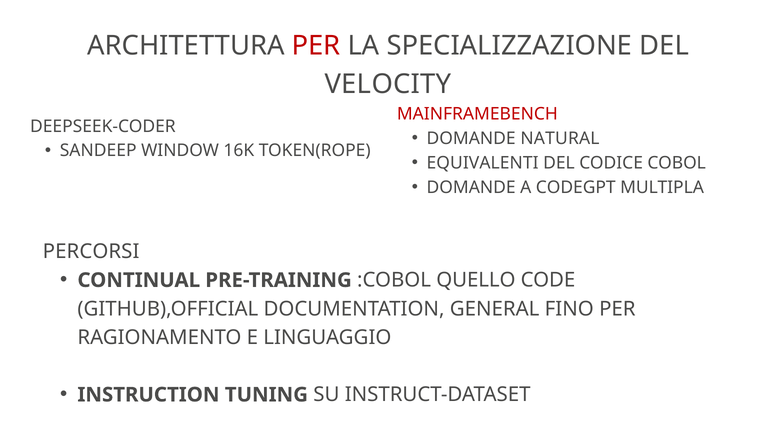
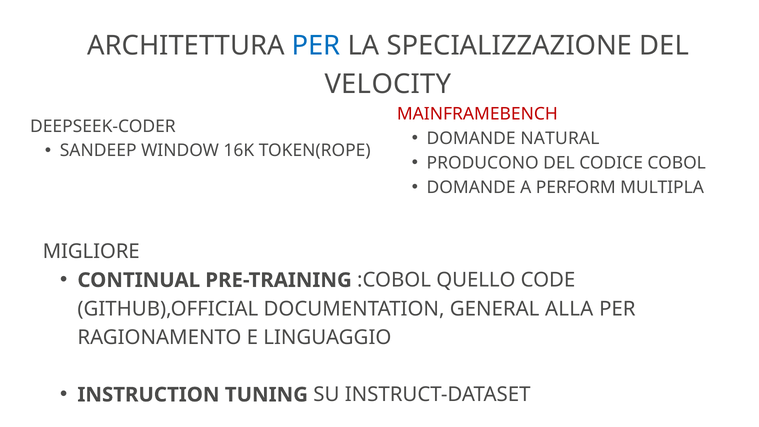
PER colour: red -> blue (316, 46)
EQUIVALENTI: EQUIVALENTI -> PRODUCONO (483, 163)
CODEGPT: CODEGPT -> PERFORM (576, 188)
PERCORSI: PERCORSI -> MIGLIORE (91, 252)
FINO: FINO -> ALLA (569, 309)
